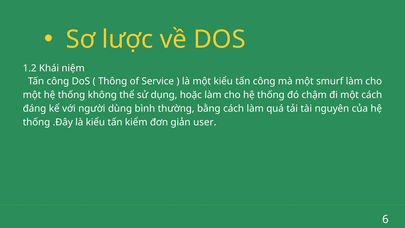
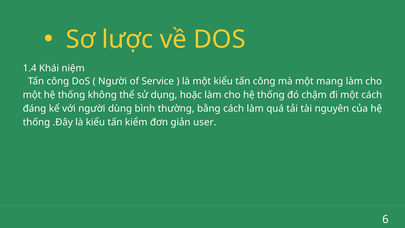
1.2: 1.2 -> 1.4 (30, 68)
Thông: Thông -> Người (113, 81)
smurf: smurf -> mang (330, 81)
